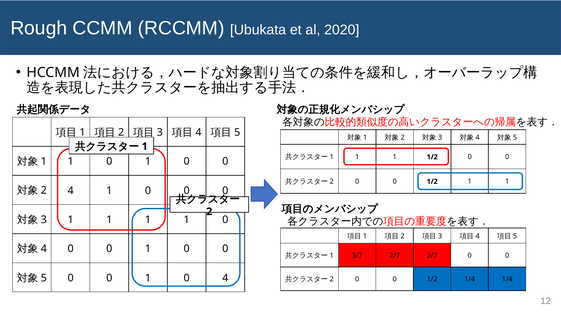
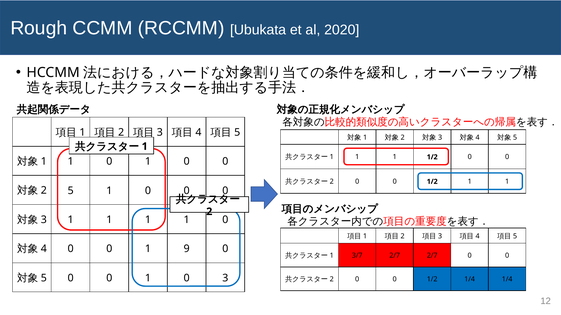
4: 4 -> 5 (71, 191)
0: 0 -> 9 (187, 249)
0 4: 4 -> 3 (225, 278)
